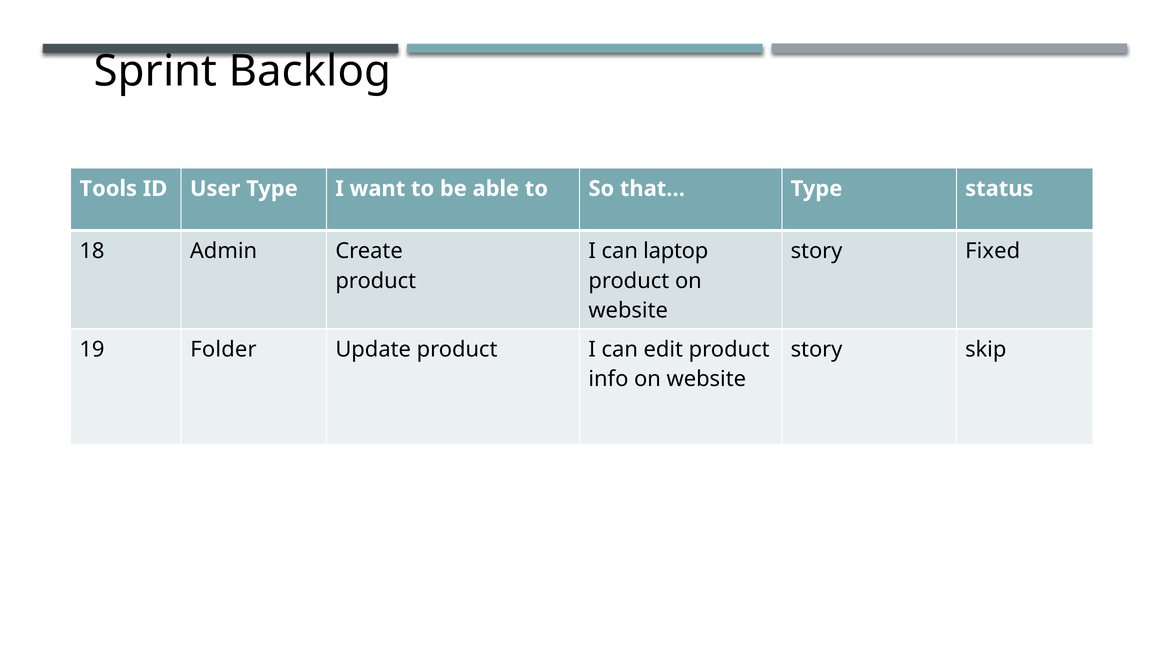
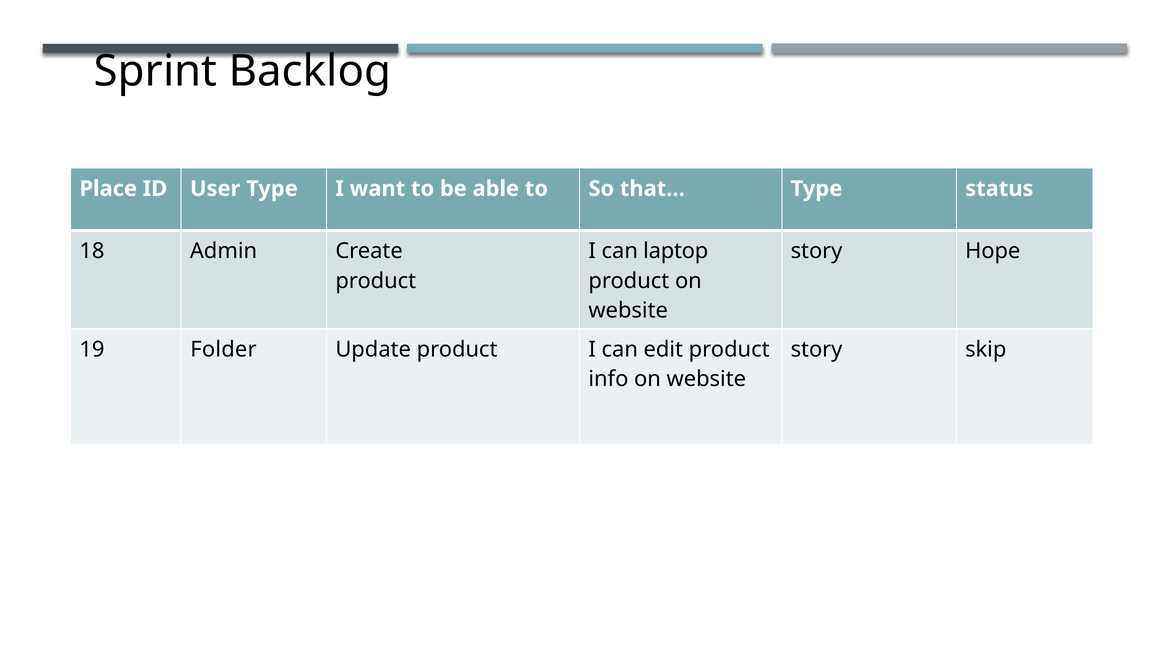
Tools: Tools -> Place (108, 189)
Fixed: Fixed -> Hope (993, 251)
